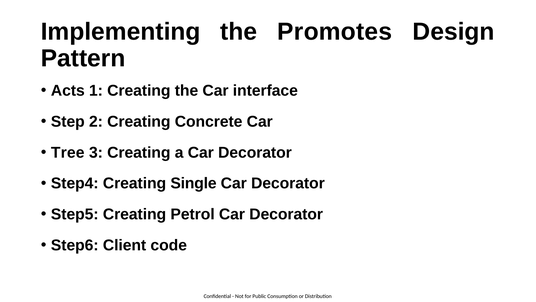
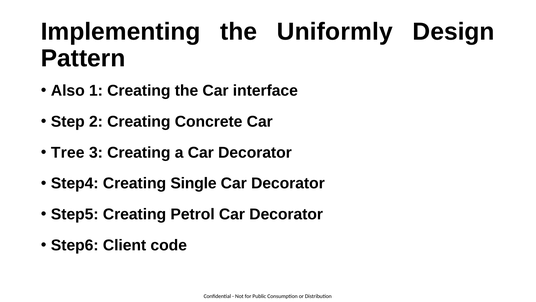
Promotes: Promotes -> Uniformly (335, 32)
Acts: Acts -> Also (68, 91)
